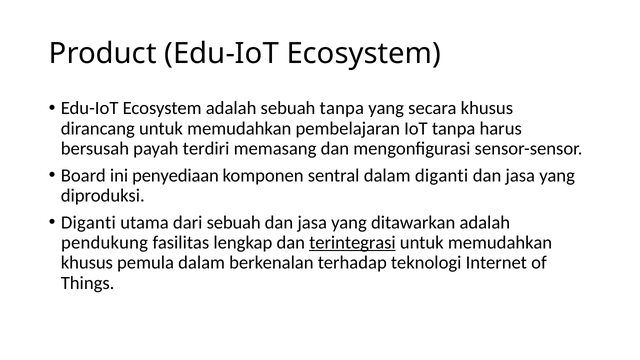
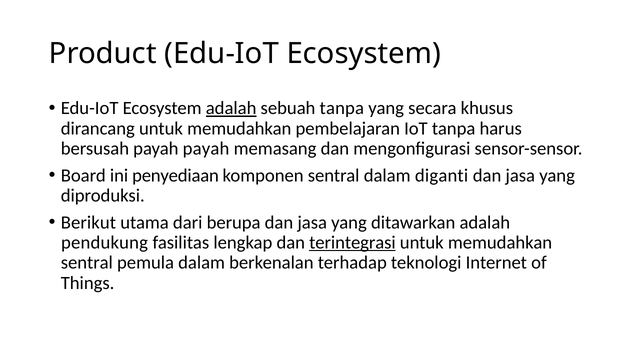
adalah underline: none -> present (231, 108)
payah terdiri: terdiri -> payah (206, 149)
Diganti: Diganti -> Berikut (88, 222)
dari sebuah: sebuah -> berupa (234, 222)
khusus: khusus -> sentral (87, 263)
